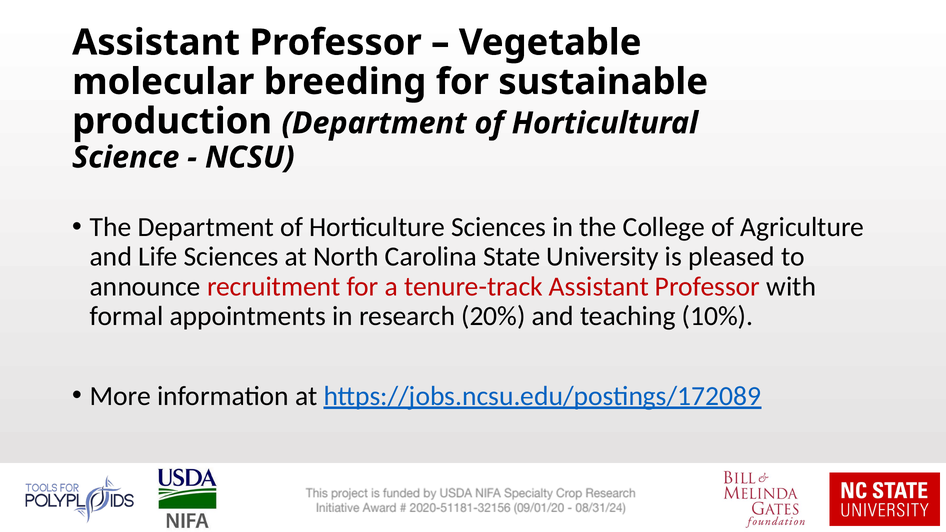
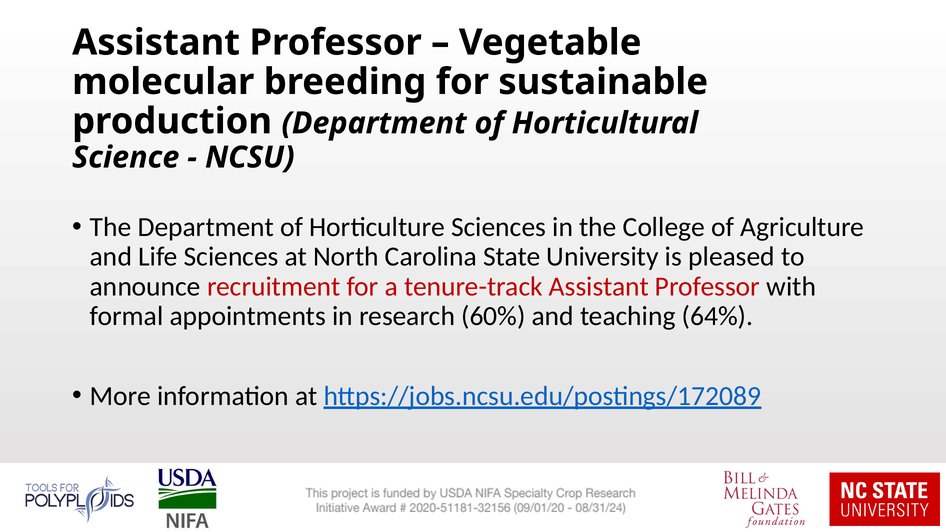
20%: 20% -> 60% (493, 316)
10%: 10% -> 64% (718, 316)
